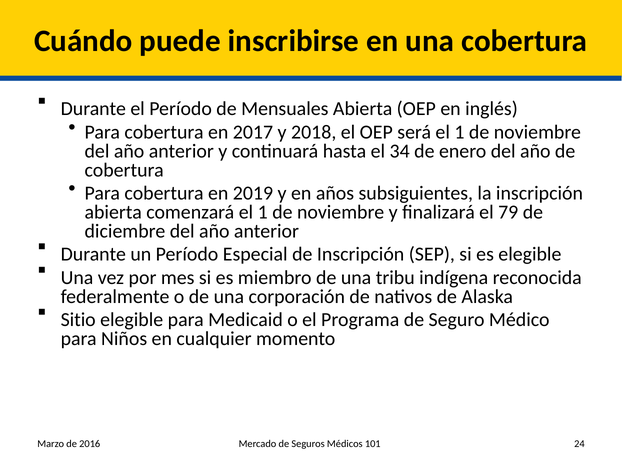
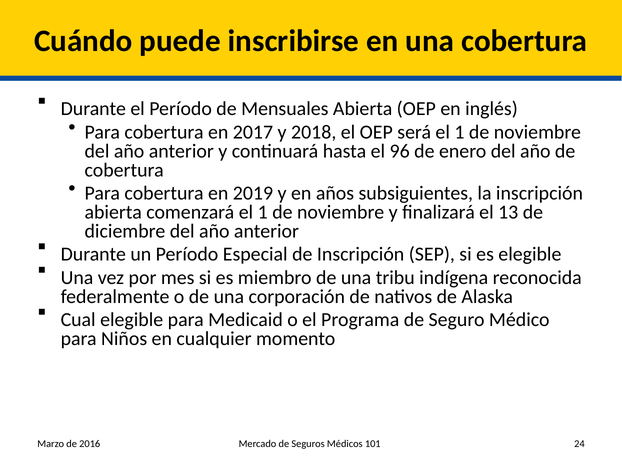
34: 34 -> 96 (400, 151)
79: 79 -> 13 (508, 212)
Sitio: Sitio -> Cual (78, 320)
